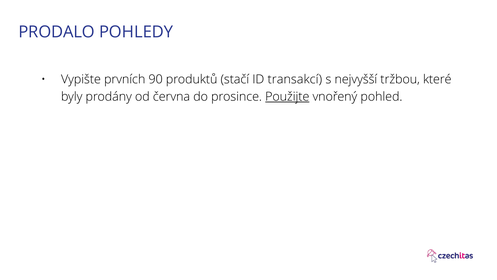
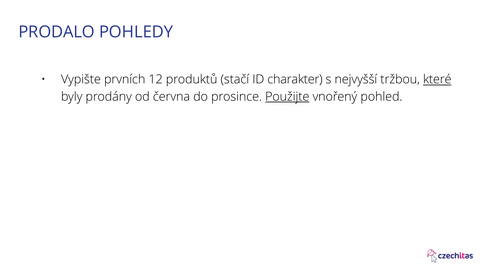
90: 90 -> 12 (156, 79)
transakcí: transakcí -> charakter (295, 79)
které underline: none -> present (437, 79)
